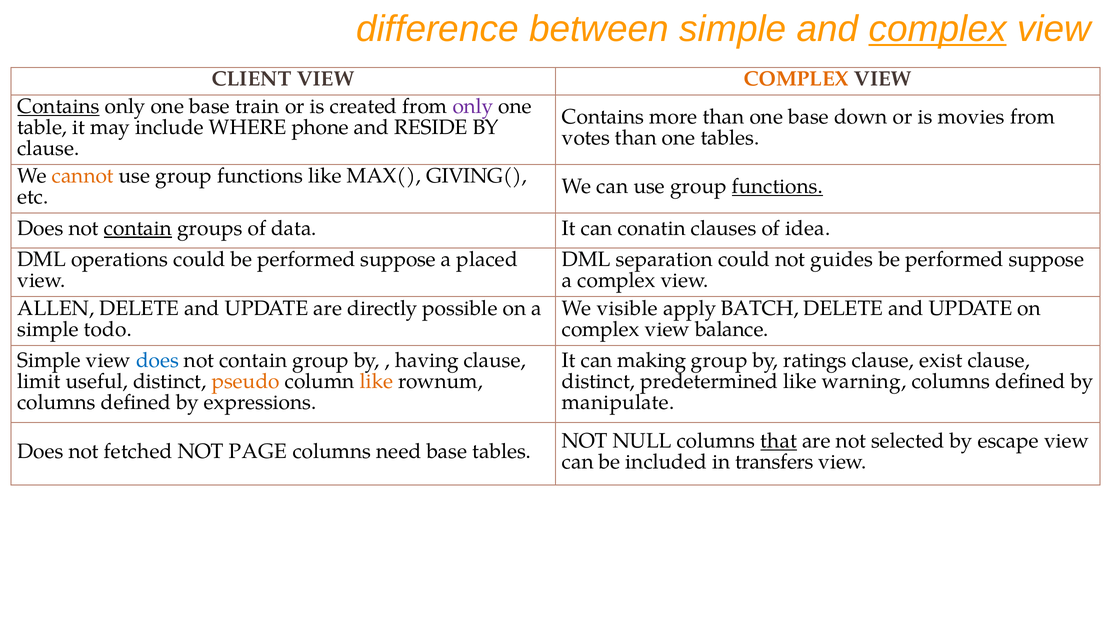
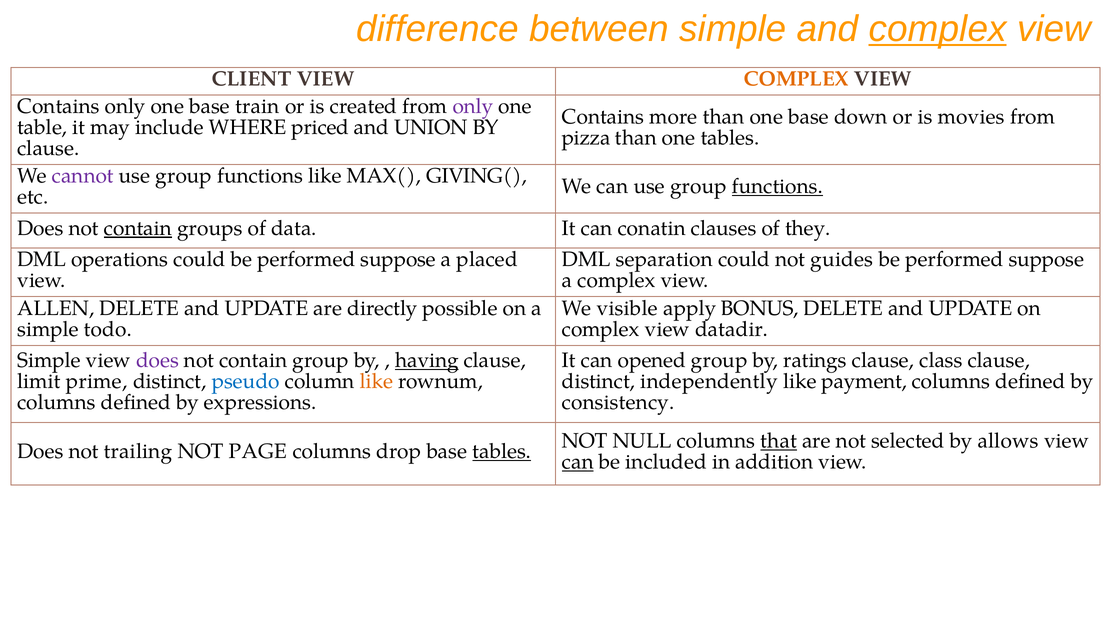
Contains underline: present -> none (58, 107)
phone: phone -> priced (320, 127)
RESIDE: RESIDE -> UNION (431, 127)
votes: votes -> pizza (586, 138)
cannot colour: orange -> purple (83, 176)
idea: idea -> they (808, 228)
BATCH: BATCH -> BONUS (760, 308)
balance: balance -> datadir (732, 329)
does colour: blue -> purple (157, 361)
having underline: none -> present (427, 361)
making: making -> opened (652, 361)
exist: exist -> class (941, 361)
useful: useful -> prime (97, 382)
pseudo colour: orange -> blue (246, 382)
predetermined: predetermined -> independently (709, 382)
warning: warning -> payment (864, 382)
manipulate: manipulate -> consistency (618, 402)
escape: escape -> allows (1008, 441)
fetched: fetched -> trailing (138, 451)
need: need -> drop (399, 451)
tables underline: none -> present (502, 451)
can underline: none -> present (578, 462)
transfers: transfers -> addition (774, 462)
